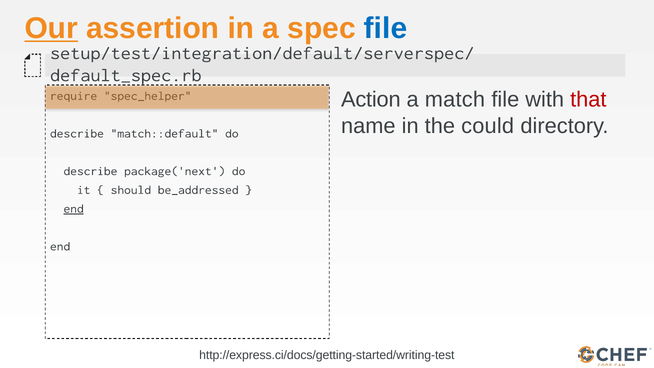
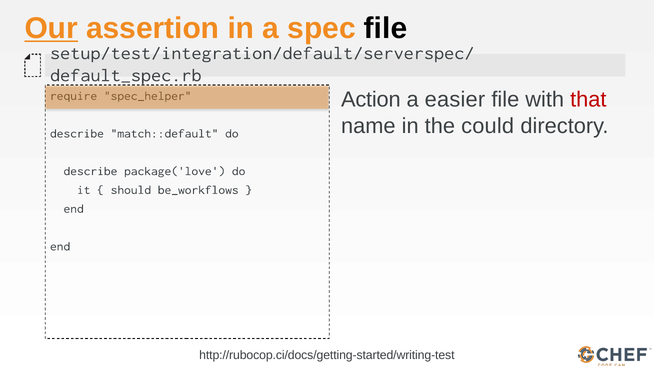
file colour: blue -> black (386, 28)
match: match -> easier (455, 100)
package('next: package('next -> package('love (175, 171)
be_addressed: be_addressed -> be_workflows (198, 190)
end underline: present -> none (74, 209)
http://express.ci/docs/getting-started/writing-test: http://express.ci/docs/getting-started/writing-test -> http://rubocop.ci/docs/getting-started/writing-test (327, 355)
